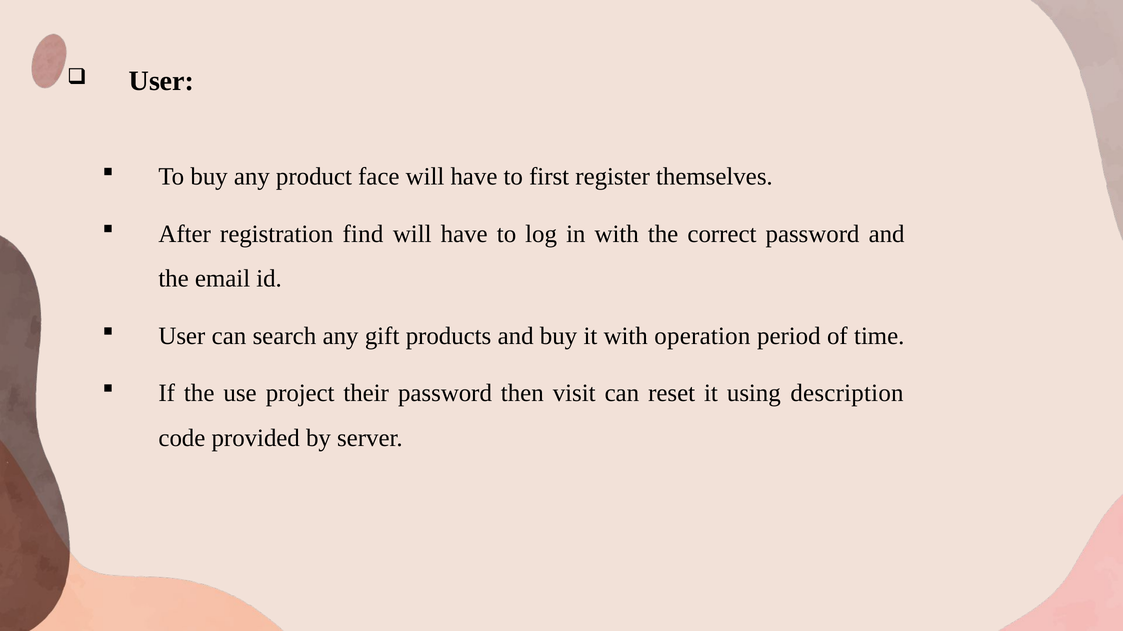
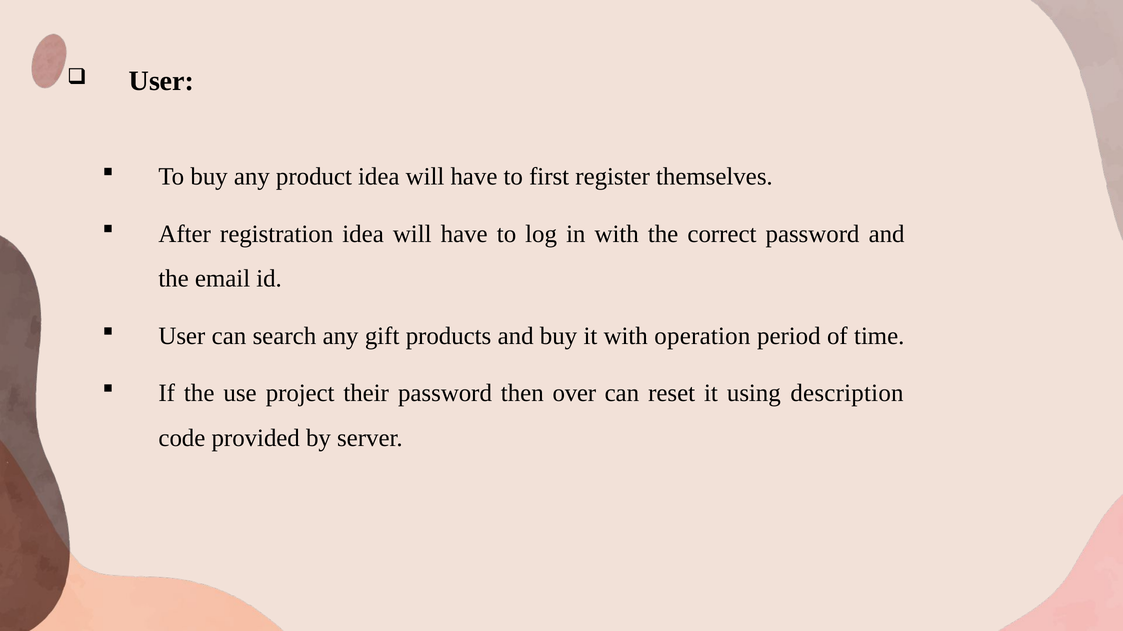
product face: face -> idea (379, 177)
registration find: find -> idea (363, 234)
visit: visit -> over (574, 394)
